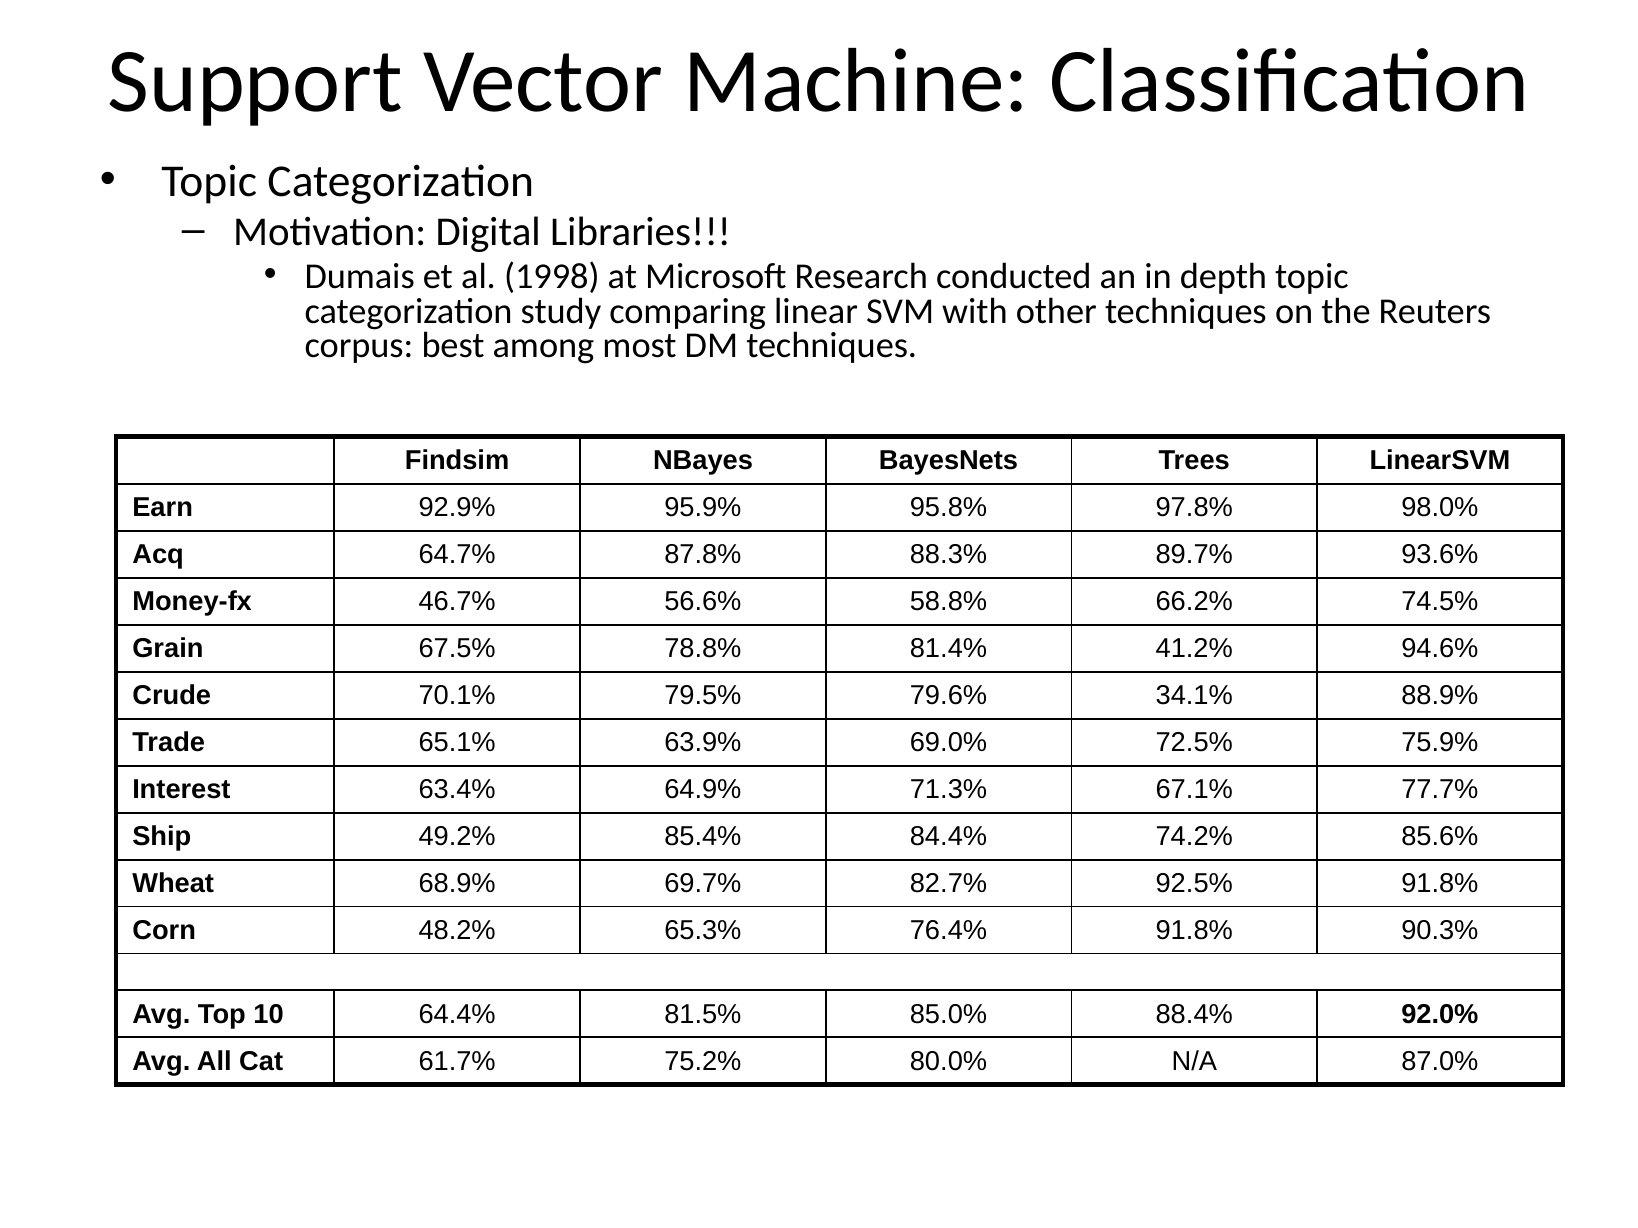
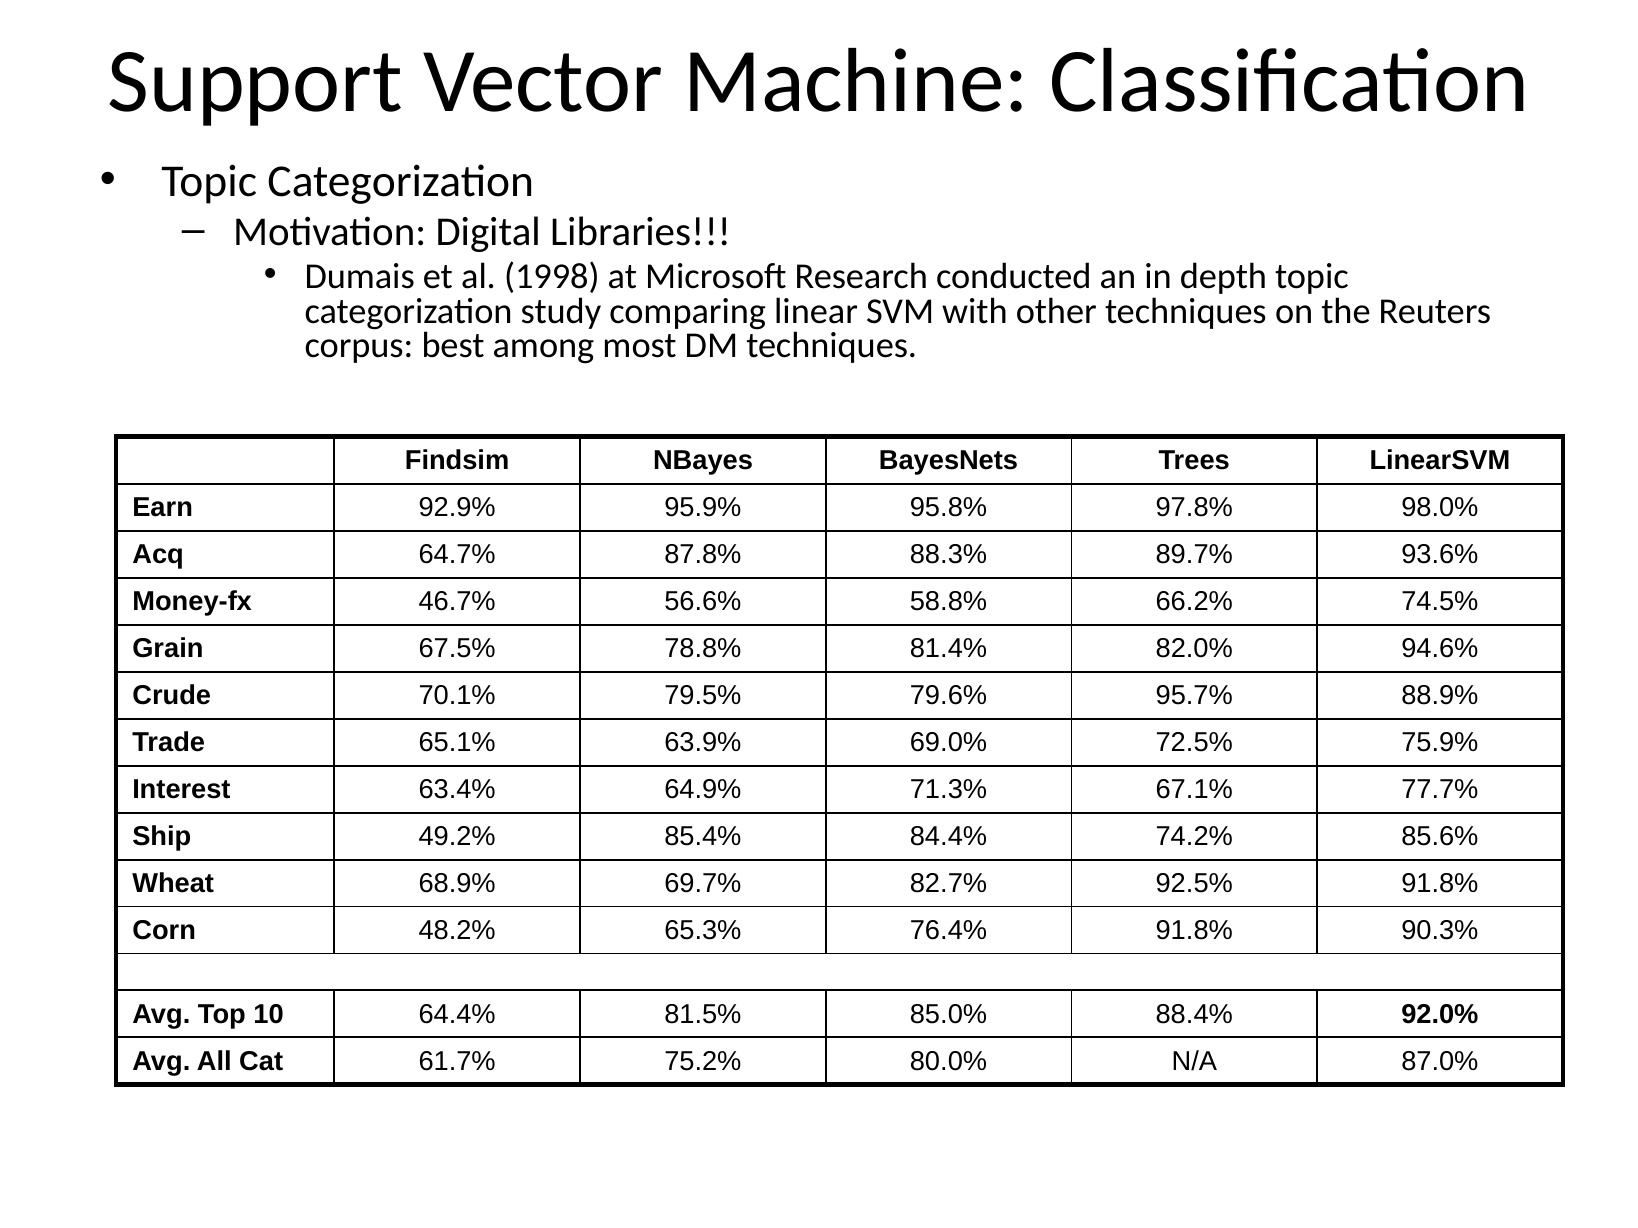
41.2%: 41.2% -> 82.0% (1194, 649)
34.1%: 34.1% -> 95.7% (1194, 696)
